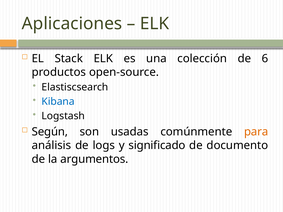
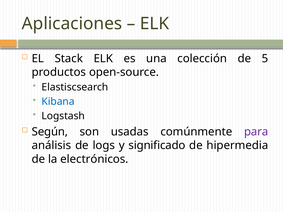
6: 6 -> 5 (265, 59)
para colour: orange -> purple (256, 132)
documento: documento -> hipermedia (237, 146)
argumentos: argumentos -> electrónicos (94, 159)
